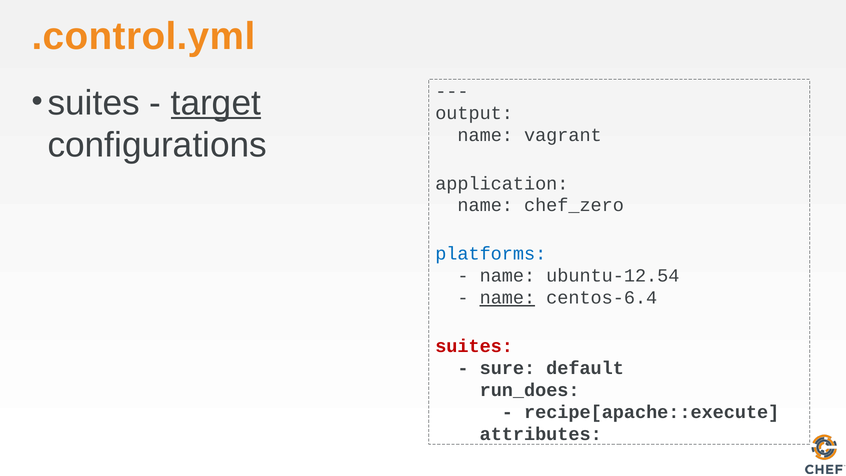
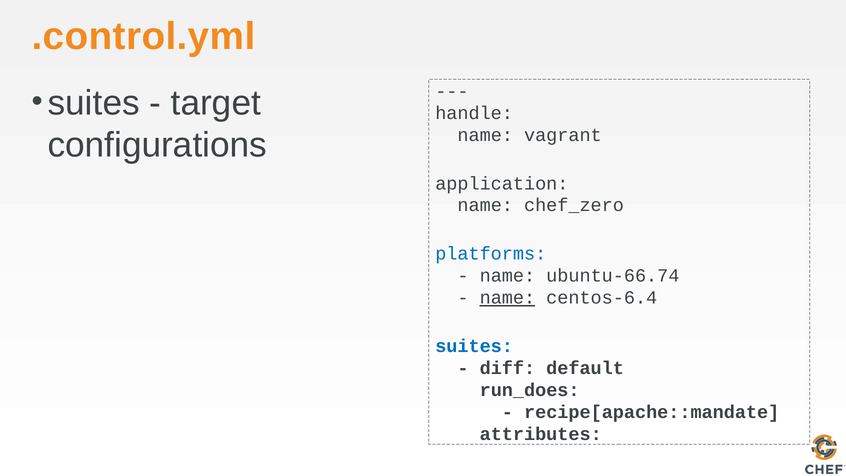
target underline: present -> none (216, 103)
output: output -> handle (474, 113)
ubuntu-12.54: ubuntu-12.54 -> ubuntu-66.74 (613, 276)
suites colour: red -> blue (474, 346)
sure: sure -> diff (507, 368)
recipe[apache::execute: recipe[apache::execute -> recipe[apache::mandate (652, 412)
